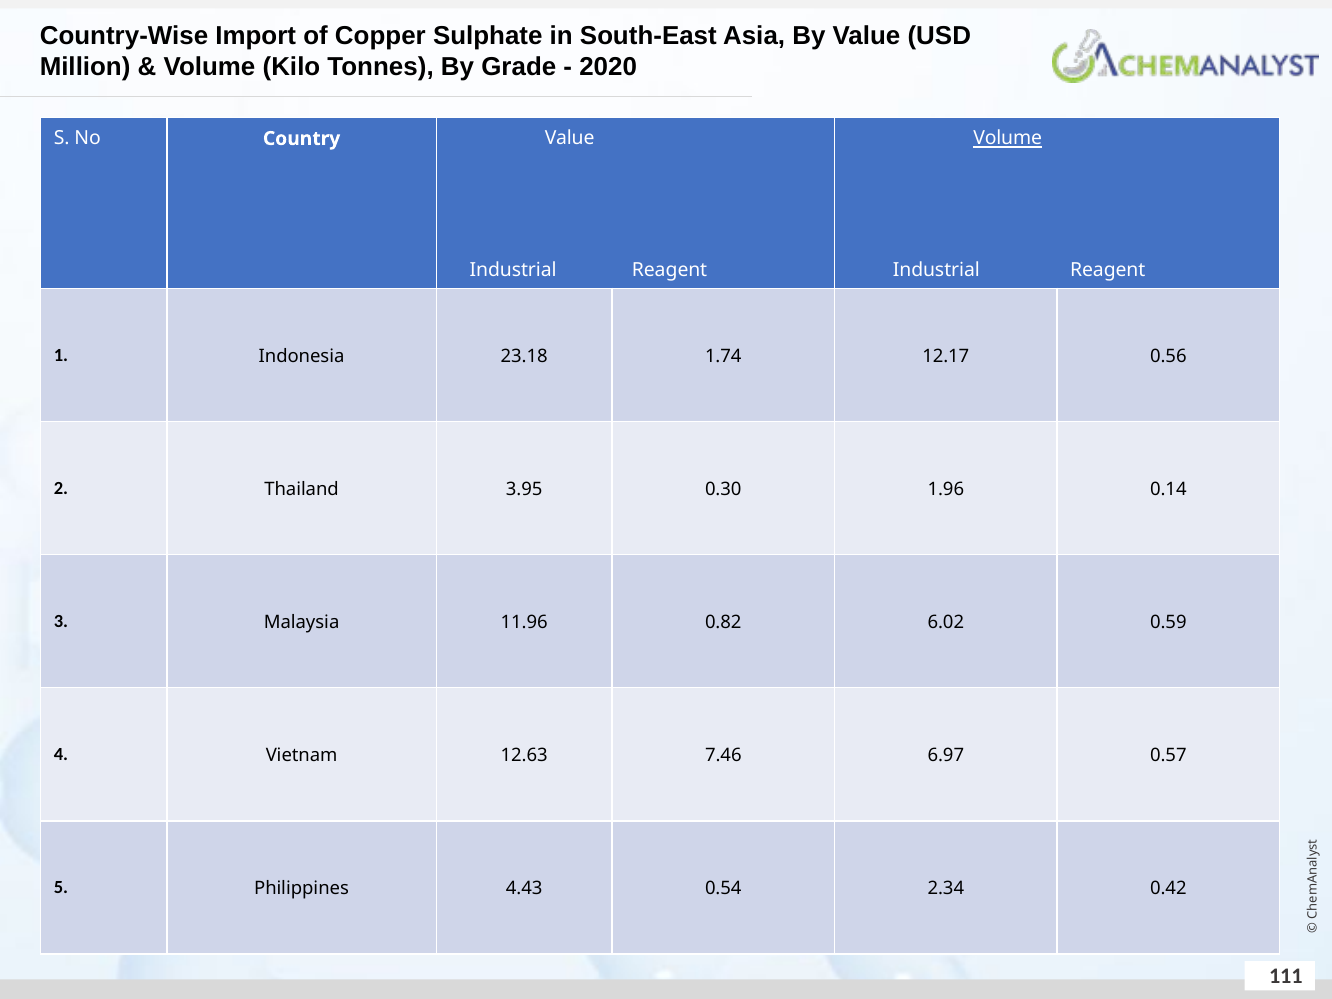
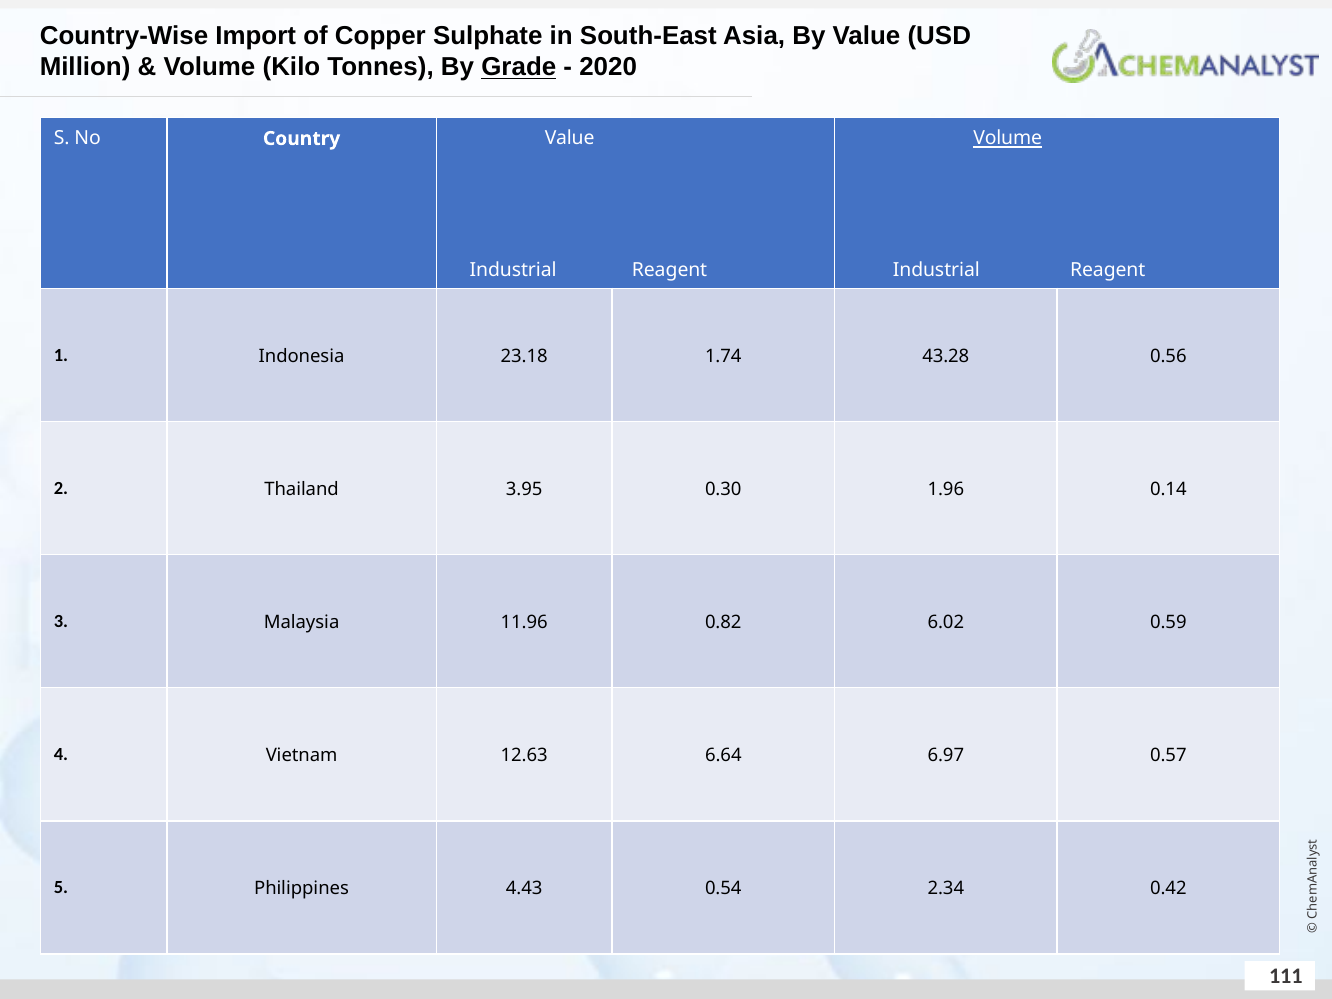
Grade underline: none -> present (519, 67)
12.17: 12.17 -> 43.28 (946, 356)
7.46: 7.46 -> 6.64 (723, 755)
